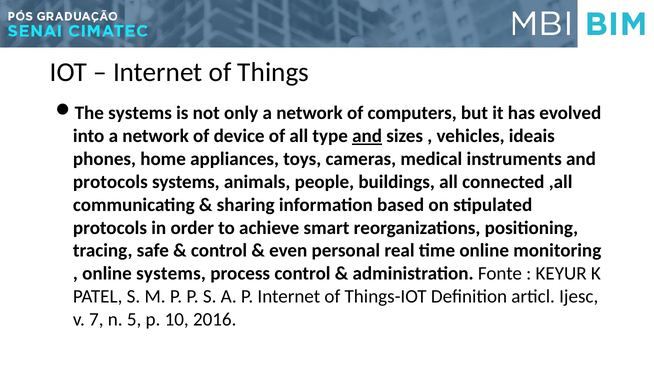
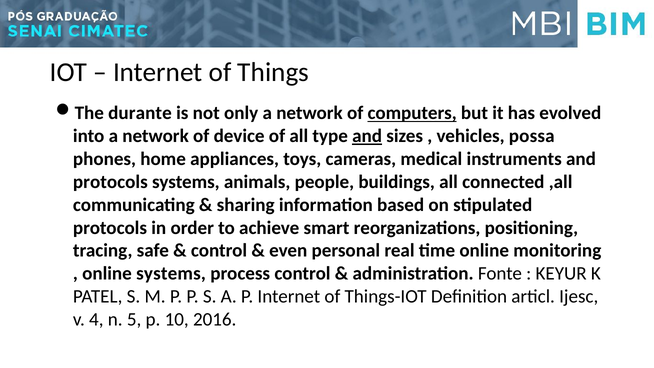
The systems: systems -> durante (140, 113)
computers underline: none -> present (412, 113)
ideais: ideais -> possa (532, 136)
7: 7 -> 4 (96, 319)
